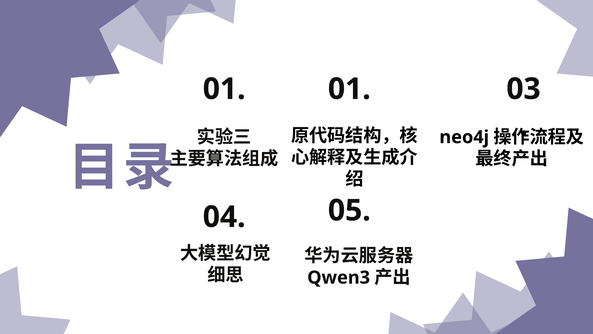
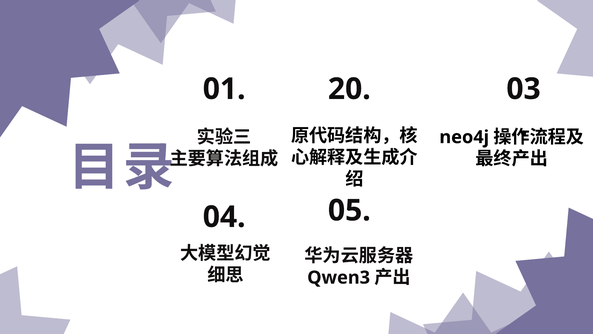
01 01: 01 -> 20 (349, 89)
